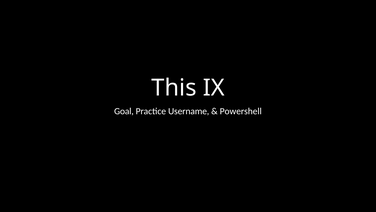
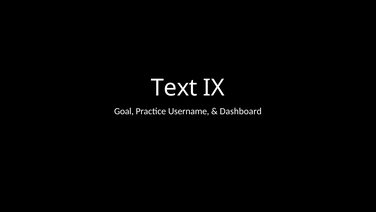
This: This -> Text (174, 88)
Powershell: Powershell -> Dashboard (241, 111)
